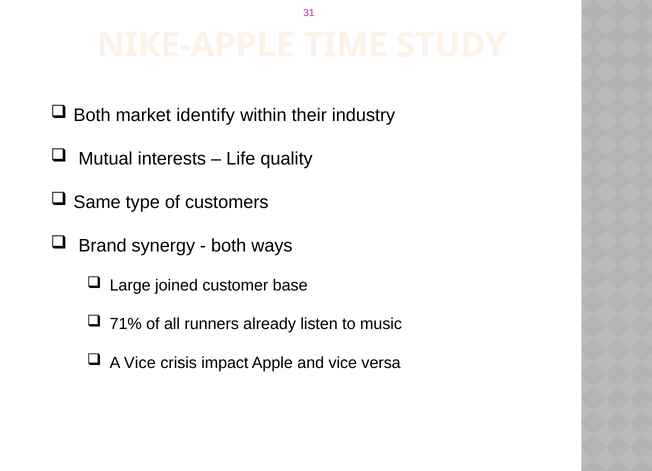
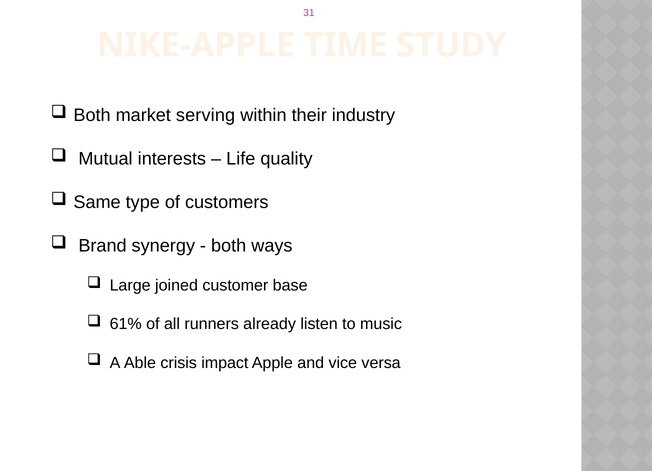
identify: identify -> serving (206, 115)
71%: 71% -> 61% (126, 324)
A Vice: Vice -> Able (140, 363)
